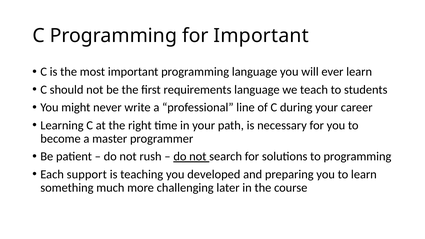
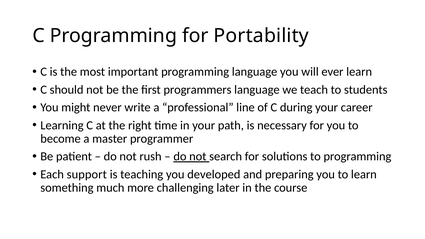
for Important: Important -> Portability (261, 36)
requirements: requirements -> programmers (197, 90)
